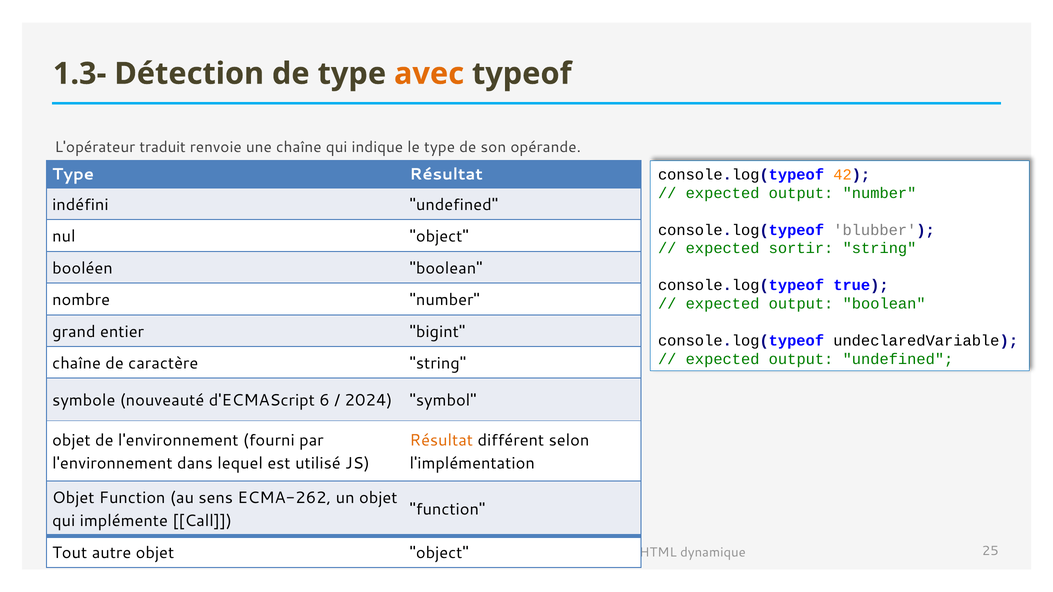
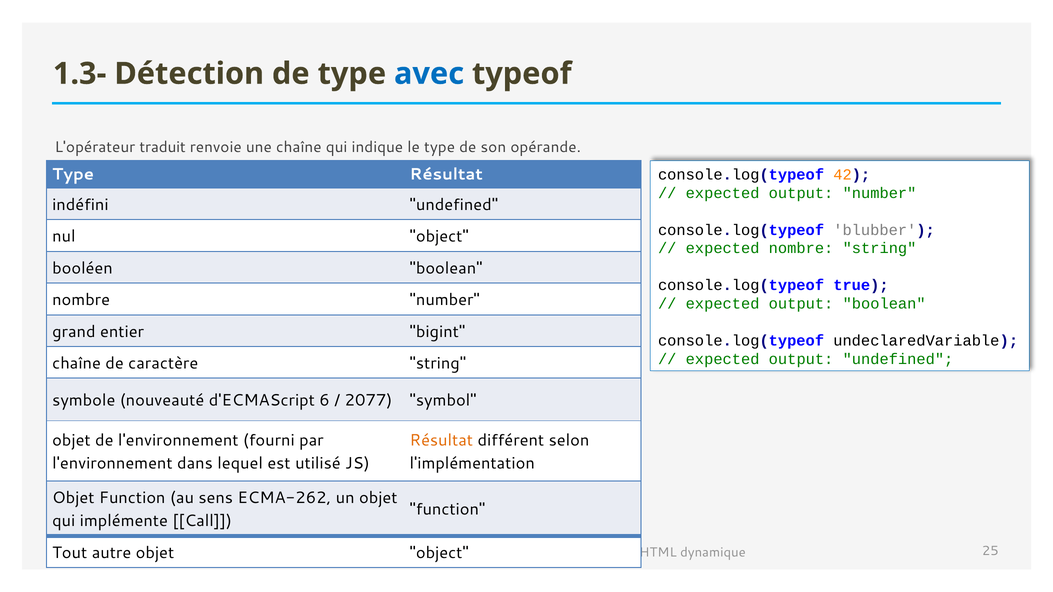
avec colour: orange -> blue (429, 74)
expected sortir: sortir -> nombre (801, 249)
2024: 2024 -> 2077 (368, 401)
